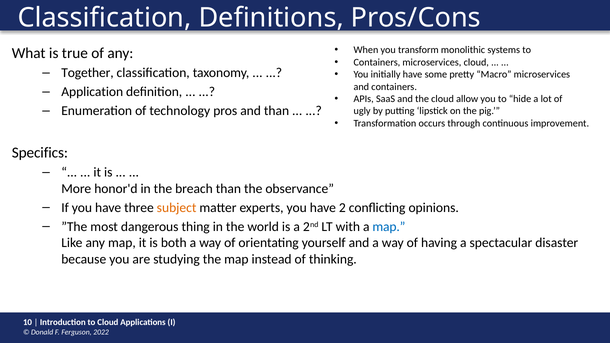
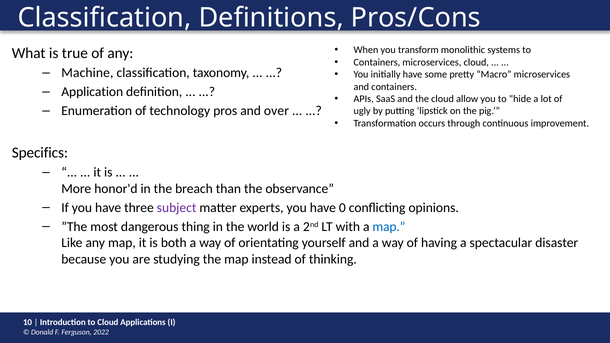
Together: Together -> Machine (87, 73)
and than: than -> over (276, 111)
subject colour: orange -> purple (177, 208)
2: 2 -> 0 (342, 208)
